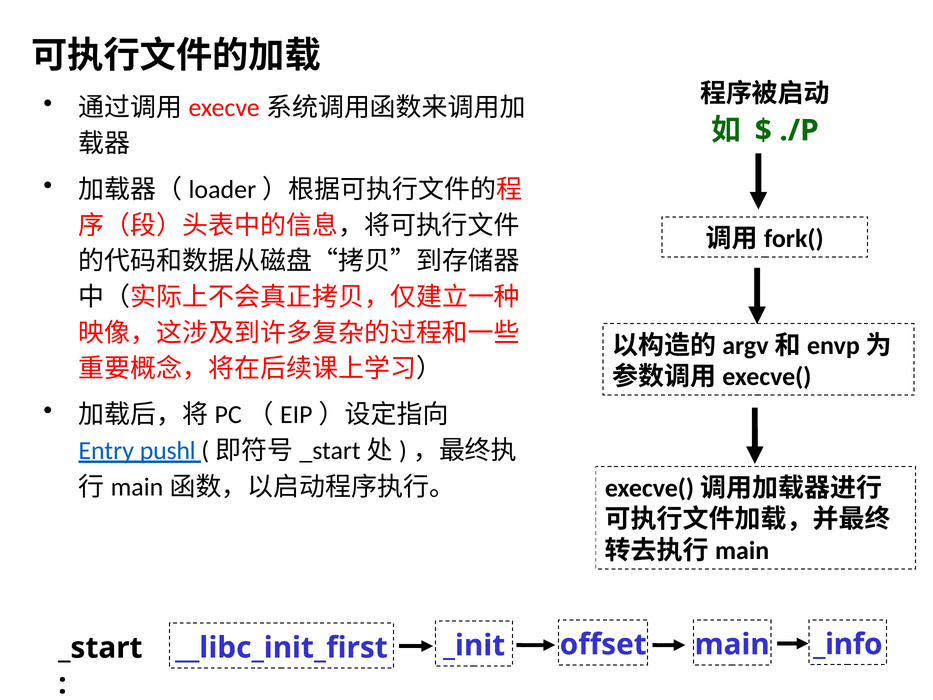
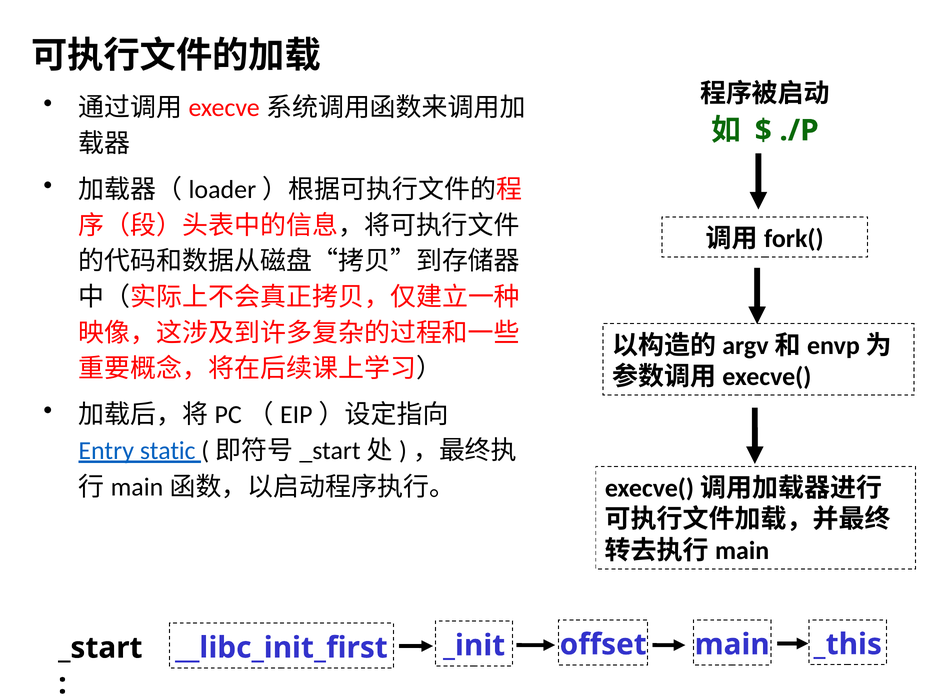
pushl: pushl -> static (168, 451)
_info: _info -> _this (848, 644)
